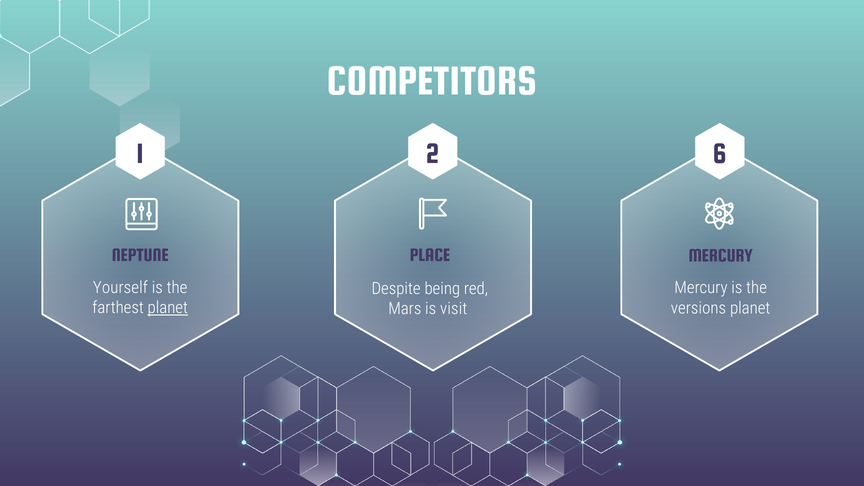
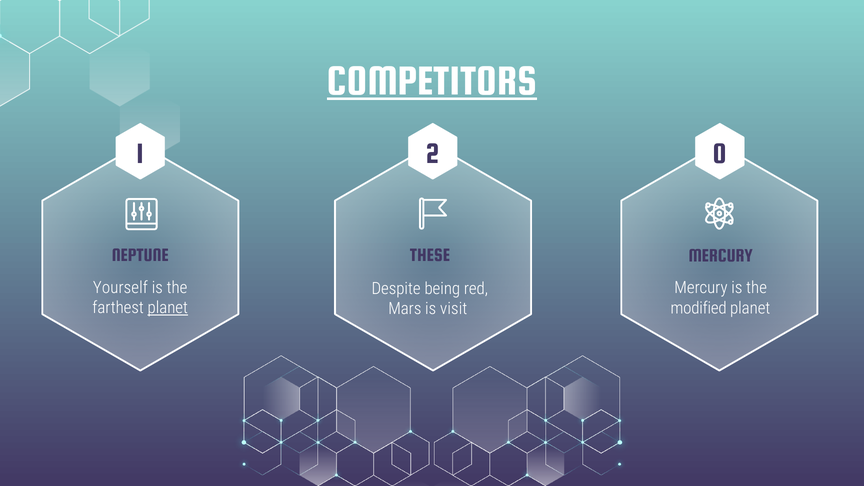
COMPETITORS underline: none -> present (432, 80)
6: 6 -> 0 (720, 153)
PLACE: PLACE -> THESE (430, 255)
versions: versions -> modified (699, 308)
